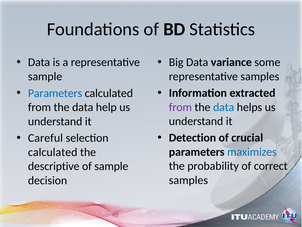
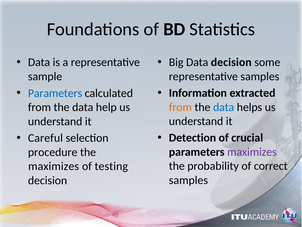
Data variance: variance -> decision (231, 62)
from colour: purple -> orange (180, 107)
maximizes colour: blue -> purple (252, 152)
calculated: calculated -> procedure (53, 152)
descriptive: descriptive -> maximizes (54, 166)
of sample: sample -> testing (111, 166)
